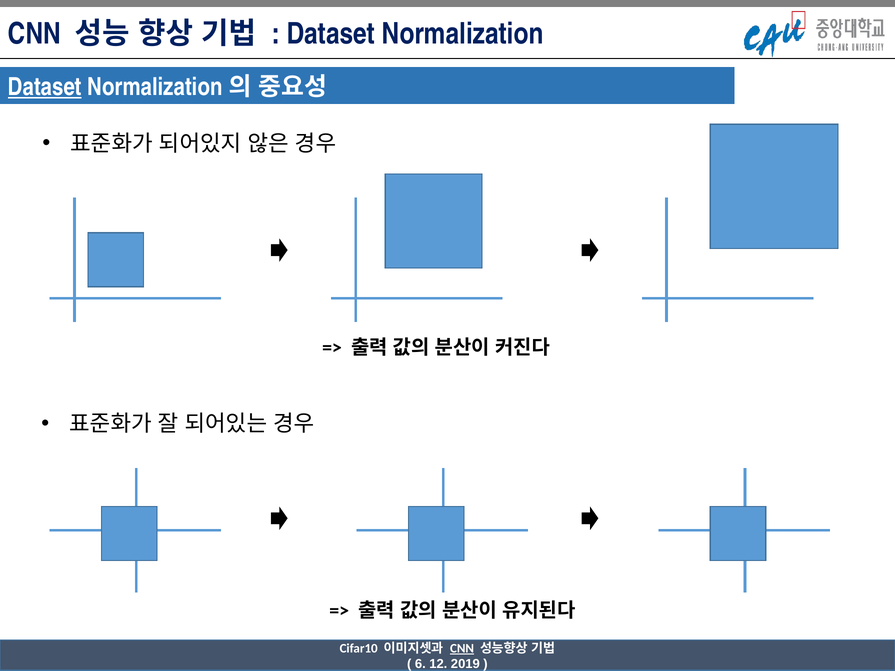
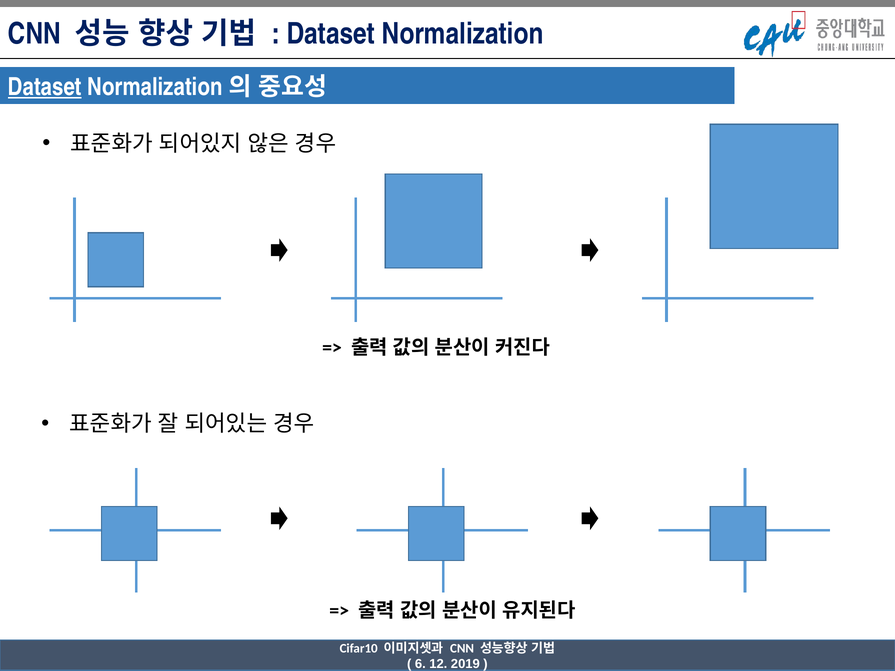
CNN underline: present -> none (462, 649)
